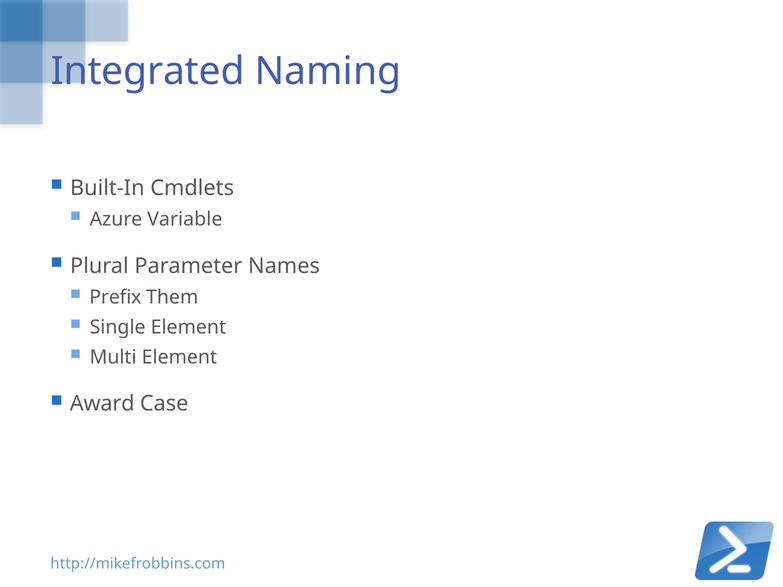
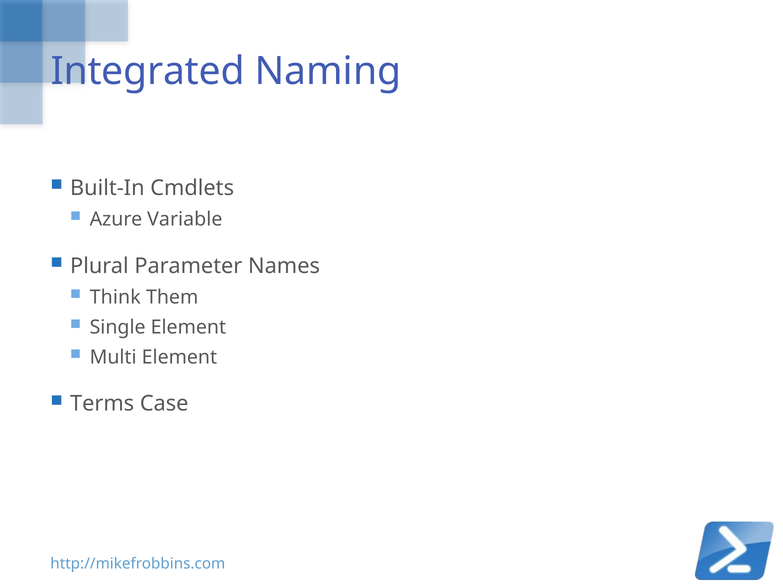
Prefix: Prefix -> Think (115, 297)
Award: Award -> Terms (102, 404)
